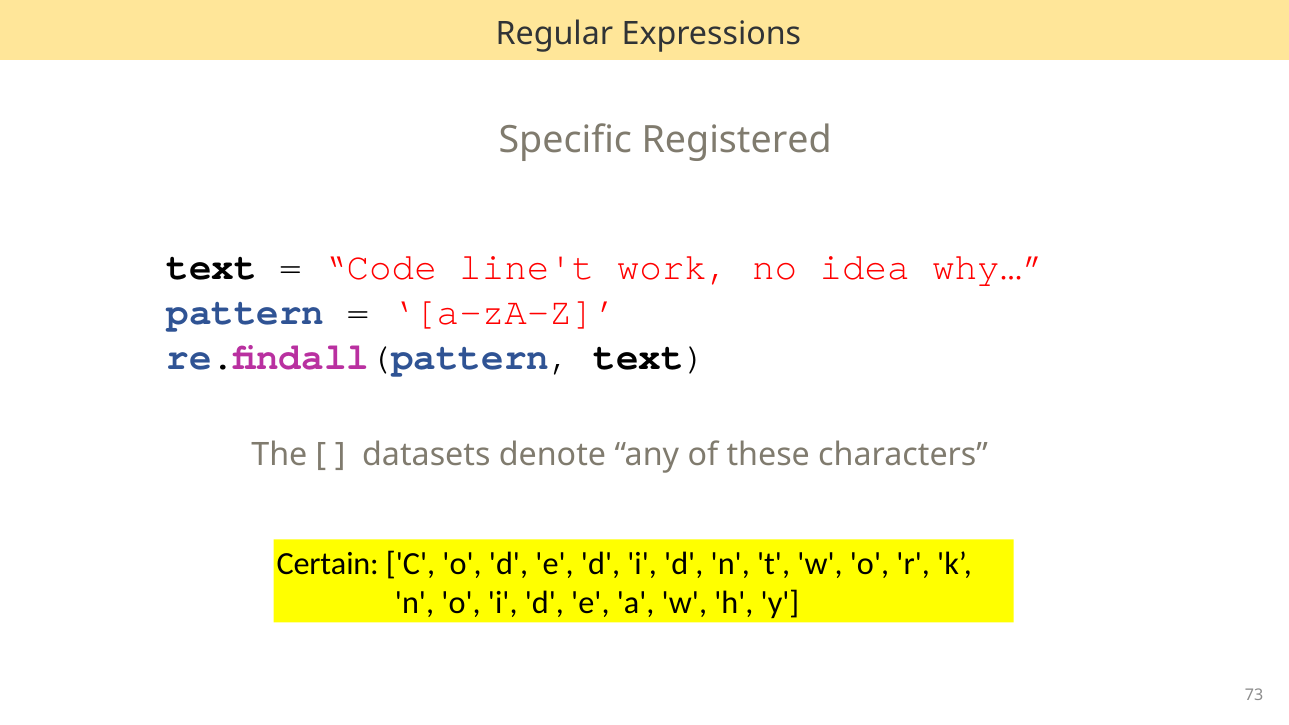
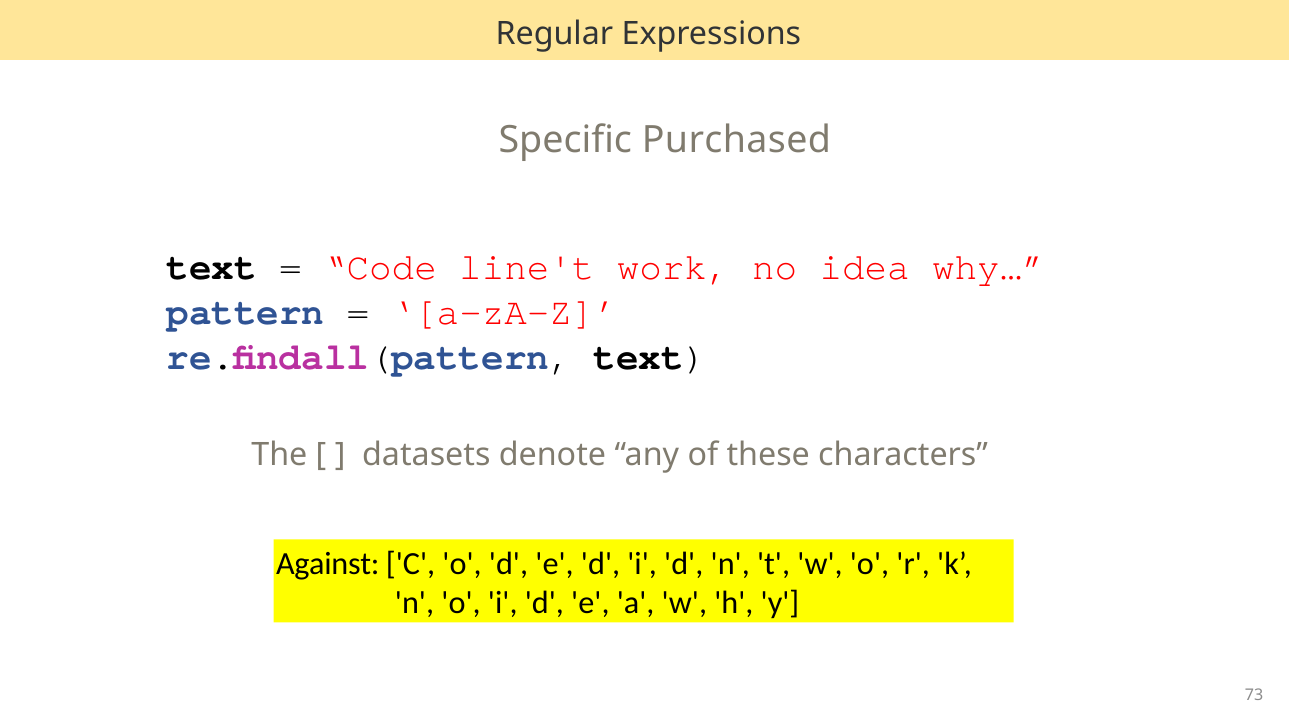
Registered: Registered -> Purchased (736, 140)
Certain: Certain -> Against (328, 564)
